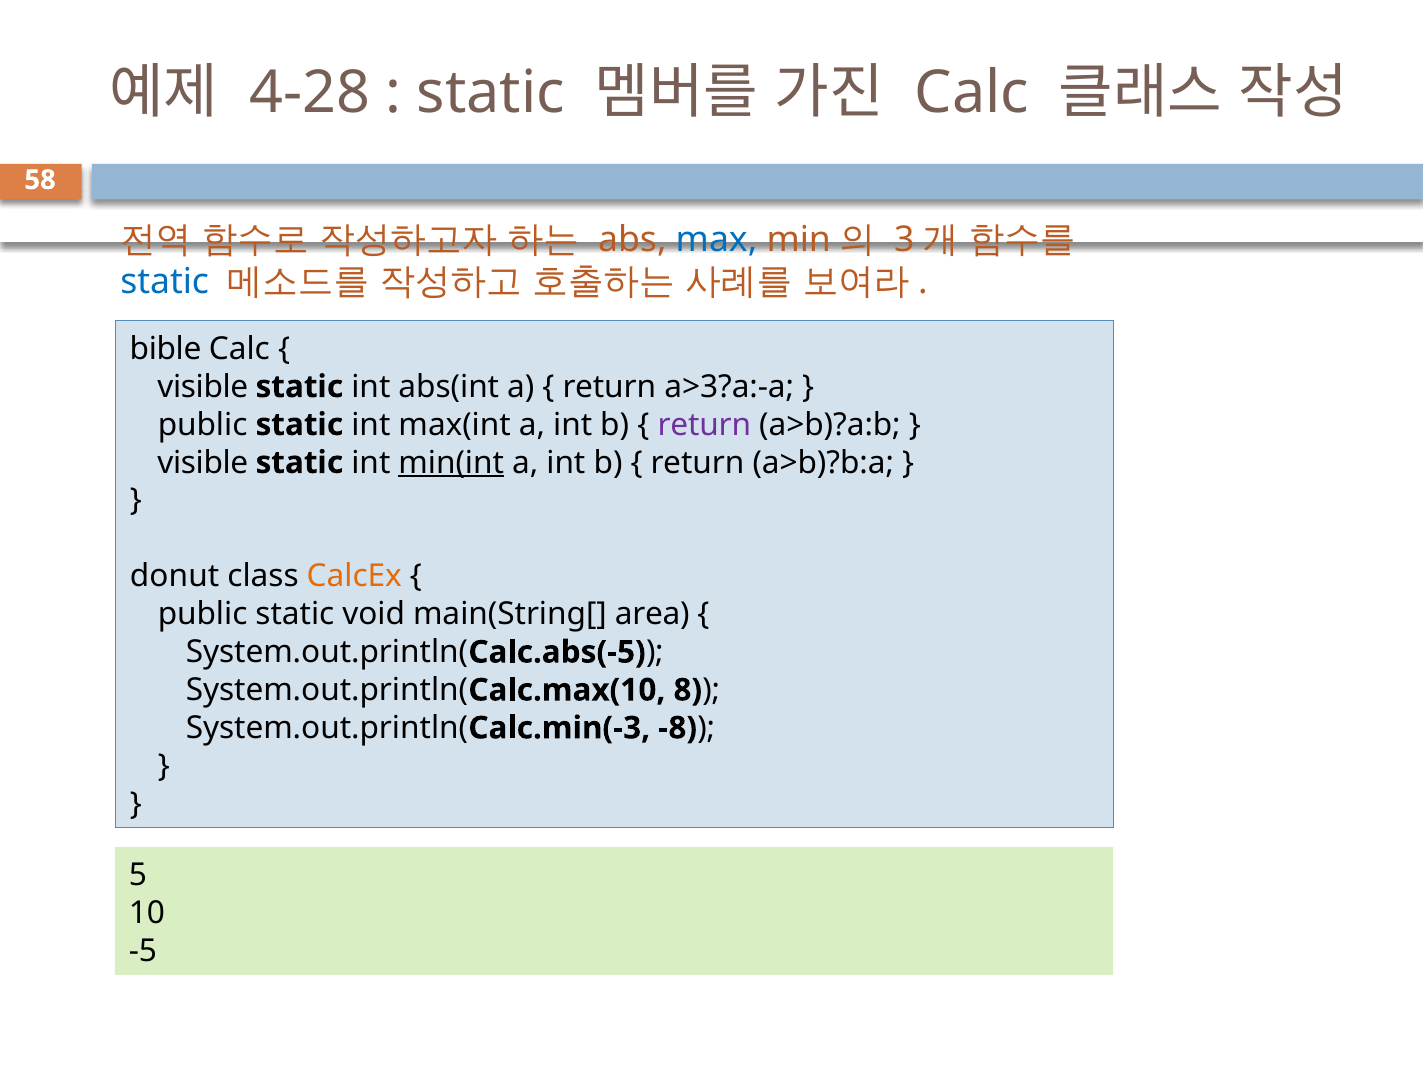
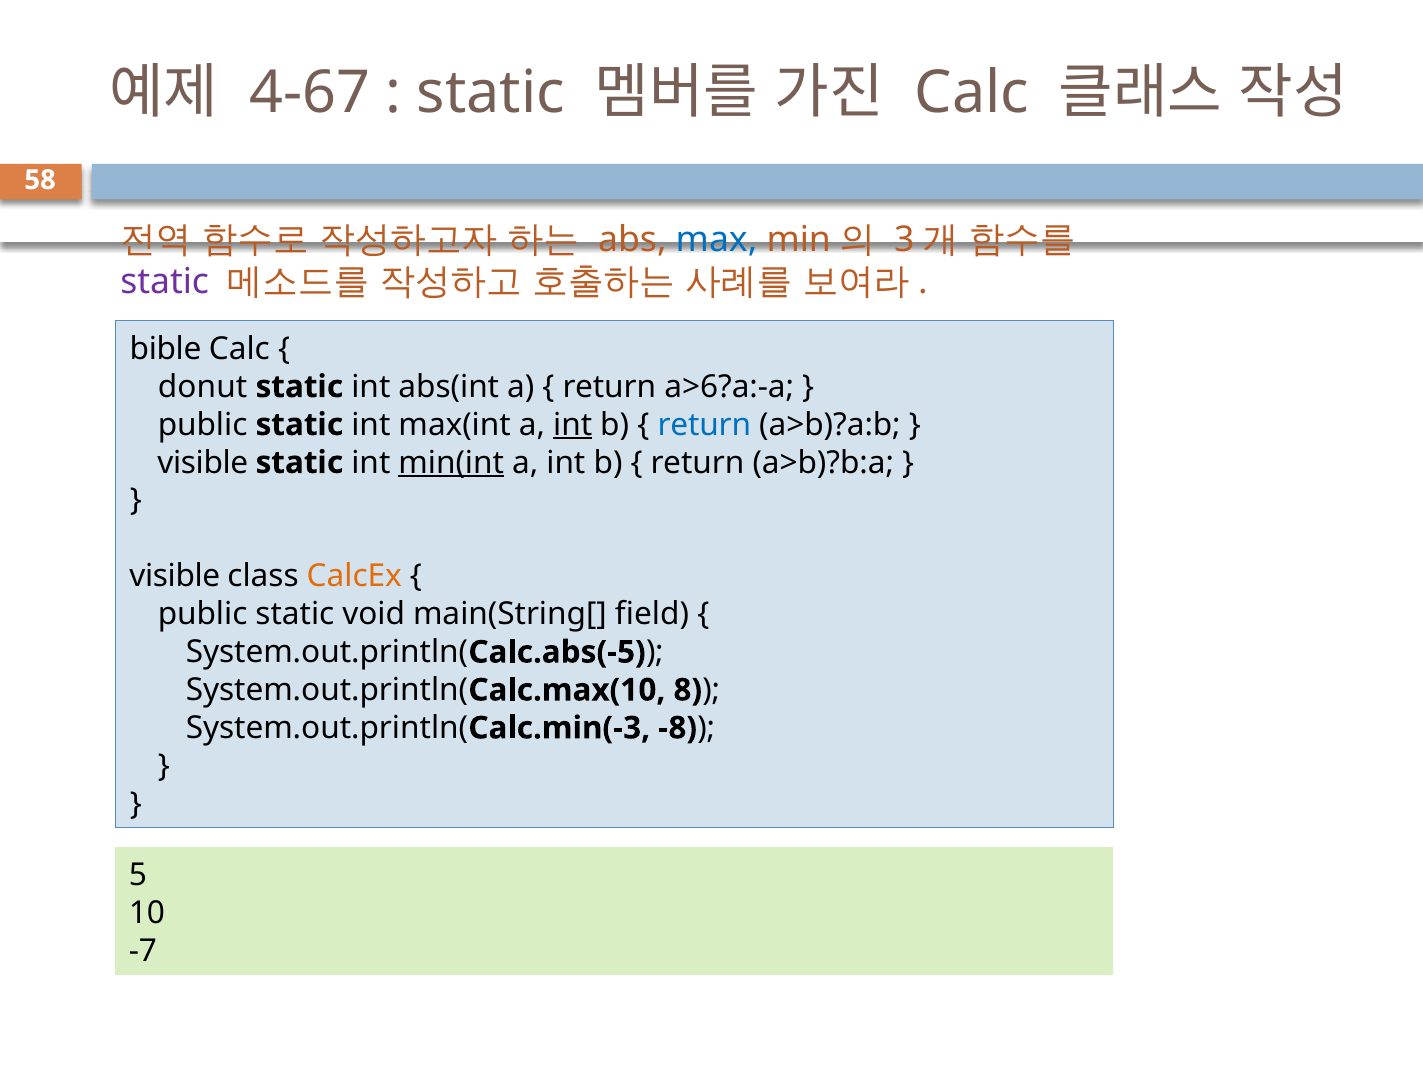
4-28: 4-28 -> 4-67 (310, 93)
static colour: blue -> purple (165, 282)
visible: visible -> donut (203, 387)
a>3?a:-a: a>3?a:-a -> a>6?a:-a (729, 387)
int underline: none -> present (573, 425)
return colour: purple -> blue (704, 425)
donut: donut -> visible (175, 576)
area: area -> field (652, 614)
-5: -5 -> -7 (143, 951)
